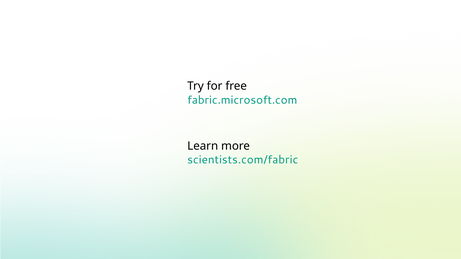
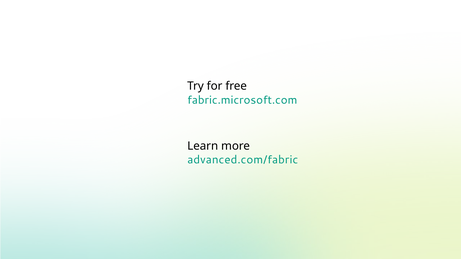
scientists.com/fabric: scientists.com/fabric -> advanced.com/fabric (243, 160)
